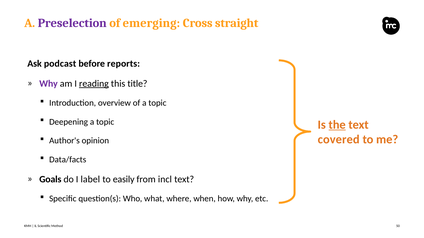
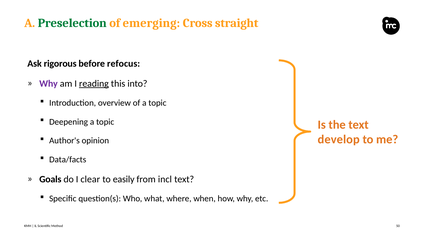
Preselection colour: purple -> green (72, 23)
podcast: podcast -> rigorous (60, 64)
reports: reports -> refocus (124, 64)
title: title -> into (137, 84)
the underline: present -> none (337, 125)
covered: covered -> develop (339, 140)
label: label -> clear (90, 180)
